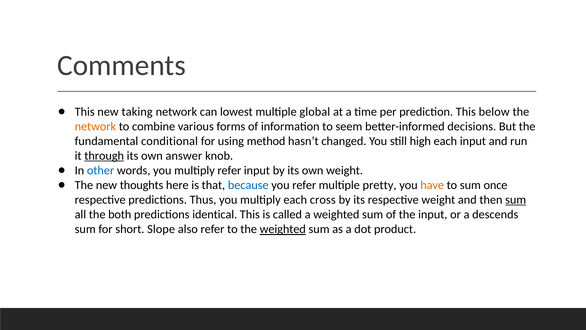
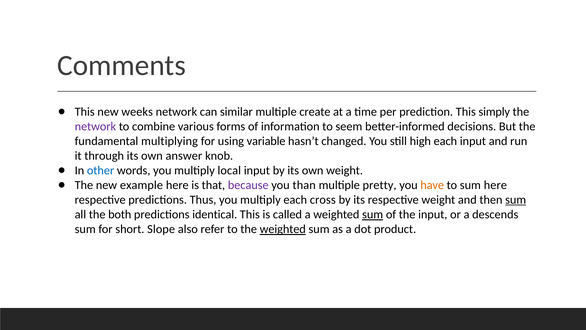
taking: taking -> weeks (137, 112)
lowest: lowest -> similar (236, 112)
global: global -> create (315, 112)
below: below -> simply (494, 112)
network colour: orange -> purple (95, 126)
conditional: conditional -> multiplying (170, 141)
method: method -> variable (266, 141)
through underline: present -> none (104, 156)
multiply refer: refer -> local (229, 170)
thoughts: thoughts -> example (141, 185)
because colour: blue -> purple (248, 185)
you refer: refer -> than (304, 185)
sum once: once -> here (495, 185)
sum underline: none -> present (373, 214)
